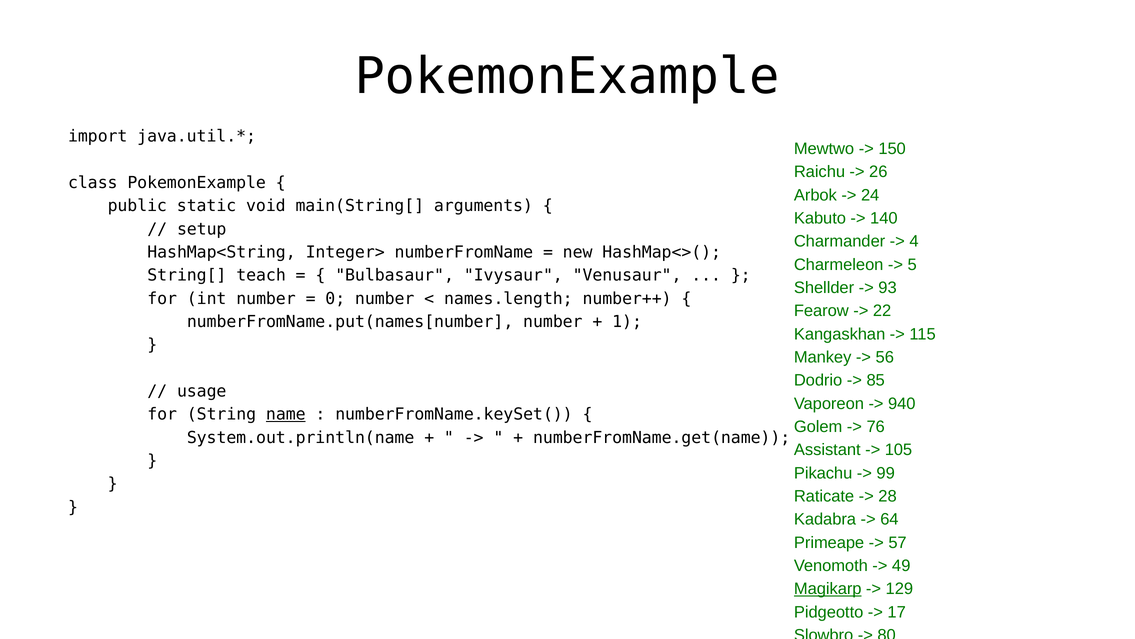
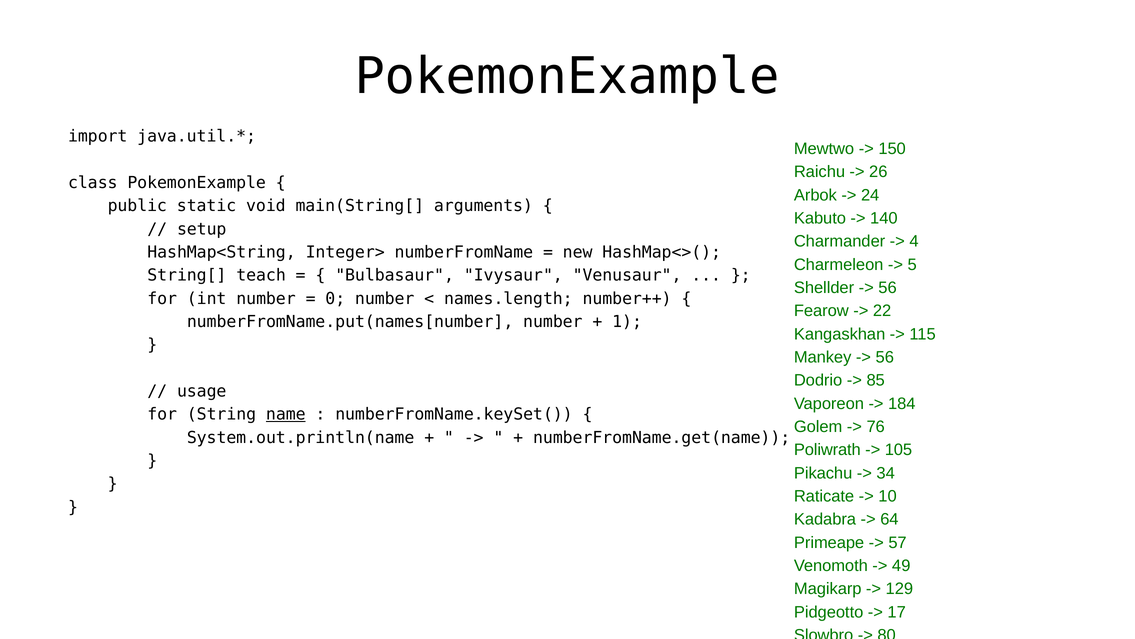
93: 93 -> 56 (888, 288)
940: 940 -> 184 (902, 403)
Assistant: Assistant -> Poliwrath (827, 450)
99: 99 -> 34 (886, 473)
28: 28 -> 10 (888, 496)
Magikarp underline: present -> none (828, 588)
